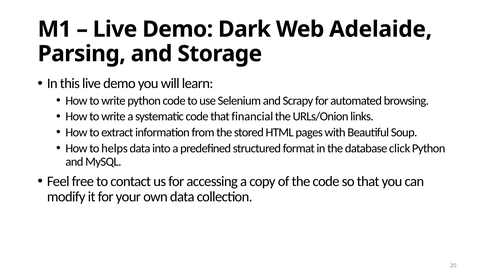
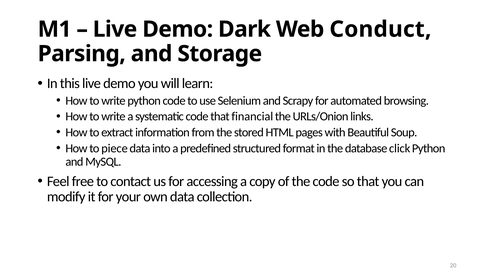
Adelaide: Adelaide -> Conduct (380, 29)
helps: helps -> piece (115, 148)
